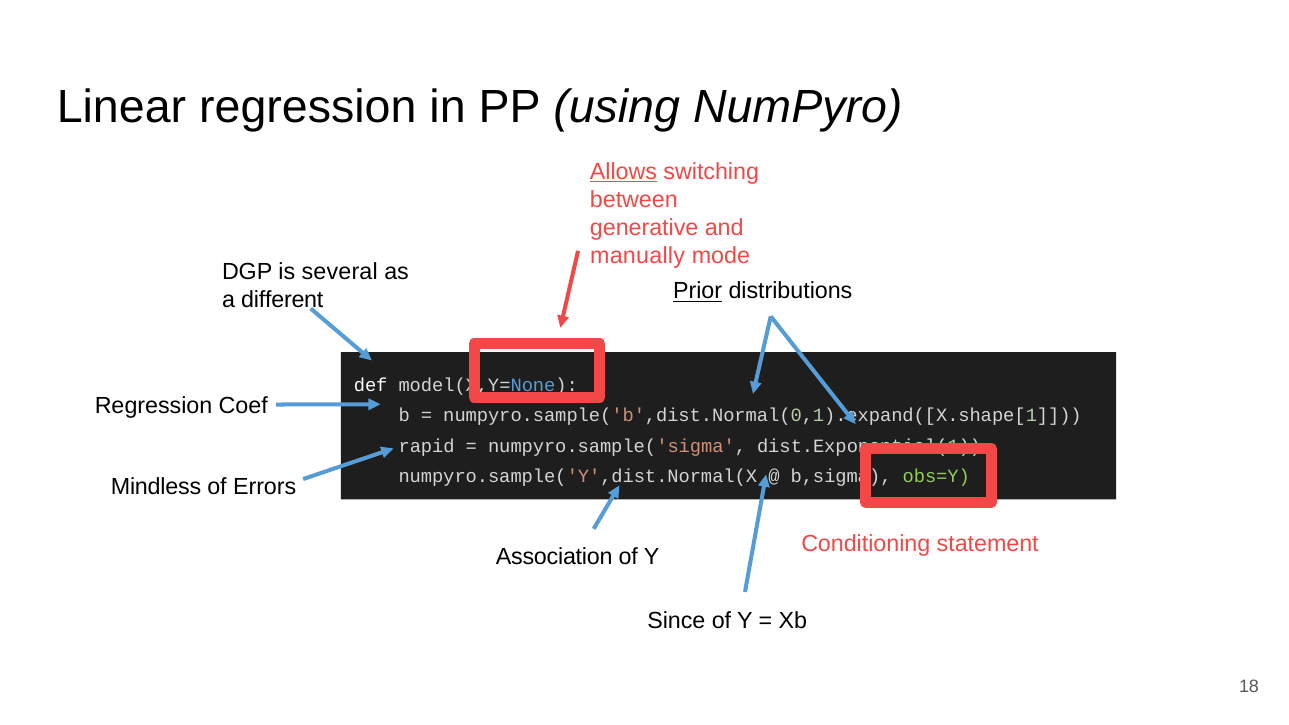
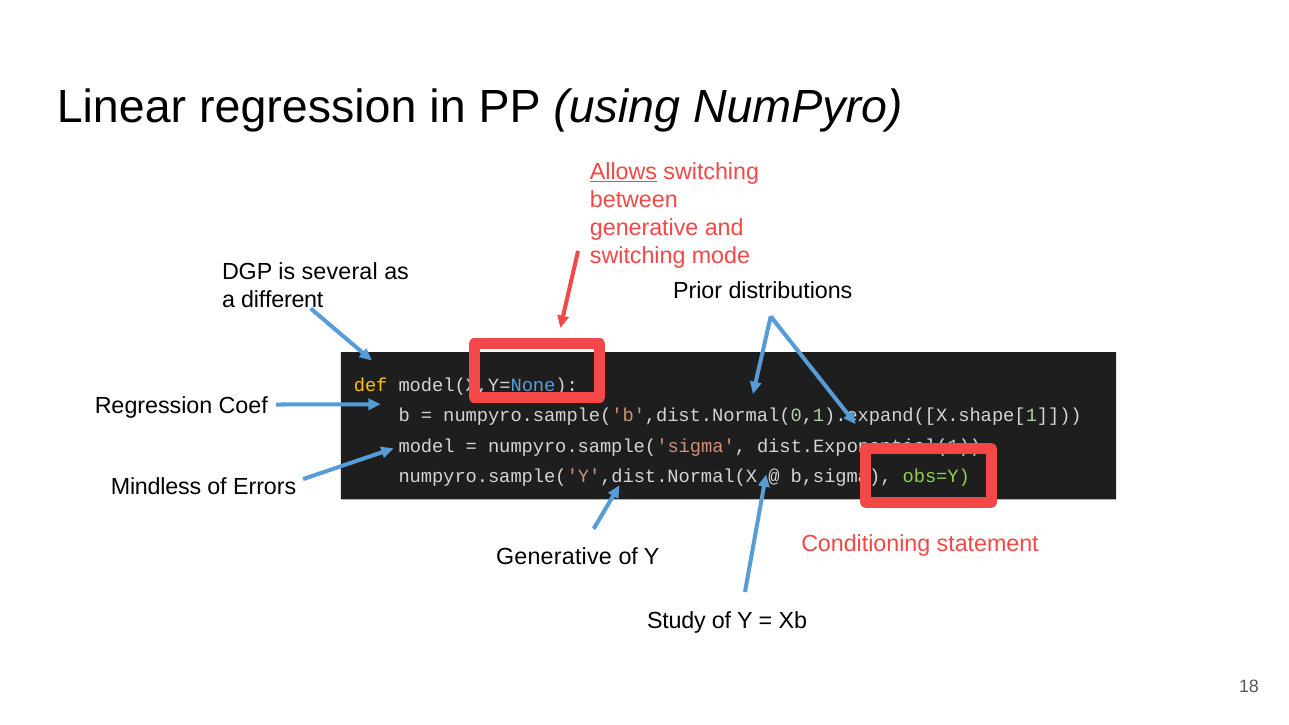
manually: manually -> switching (638, 256)
Prior underline: present -> none (698, 291)
def colour: white -> yellow (371, 385)
rapid: rapid -> model (427, 446)
Association: Association -> Generative (554, 557)
Since: Since -> Study (676, 621)
